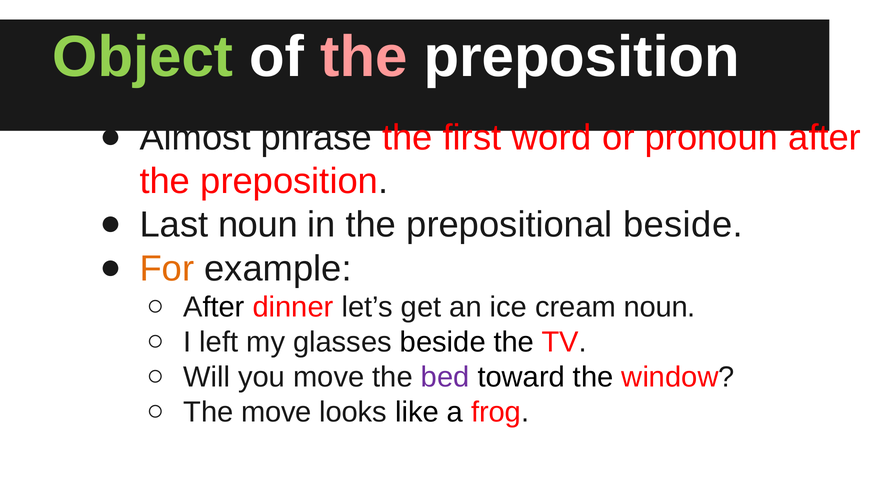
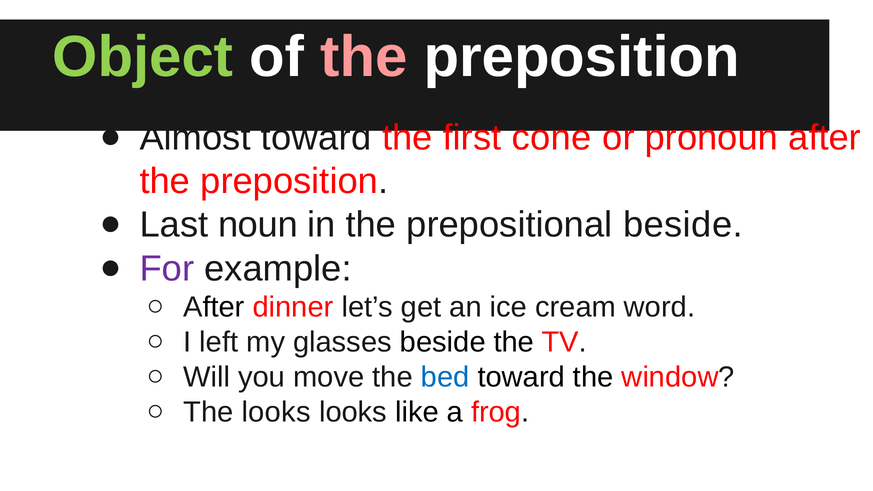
Almost phrase: phrase -> toward (316, 138)
word: word -> cone (552, 138)
For colour: orange -> purple (167, 269)
cream noun: noun -> word (660, 307)
bed colour: purple -> blue (445, 377)
The move: move -> looks (276, 412)
